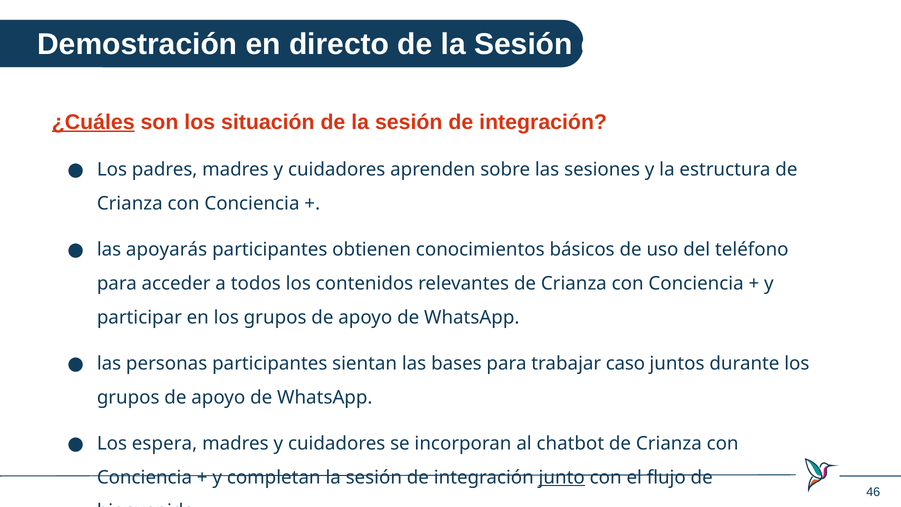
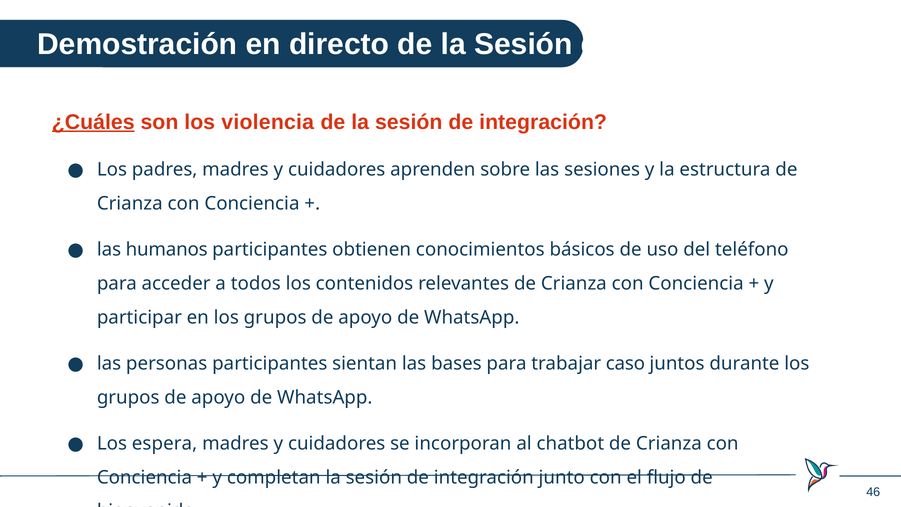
situación: situación -> violencia (268, 122)
apoyarás: apoyarás -> humanos (167, 250)
junto underline: present -> none (562, 477)
